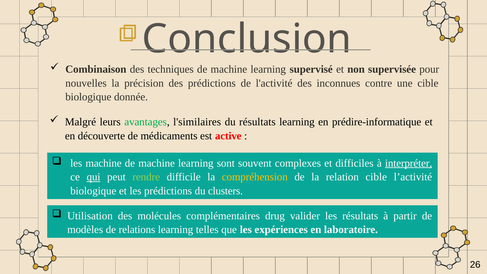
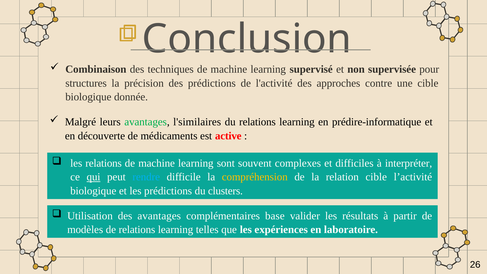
nouvelles: nouvelles -> structures (86, 83)
inconnues: inconnues -> approches (338, 83)
du résultats: résultats -> relations (257, 122)
les machine: machine -> relations (104, 163)
interpréter underline: present -> none (409, 163)
rendre colour: light green -> light blue (146, 177)
des molécules: molécules -> avantages (159, 216)
drug: drug -> base (275, 216)
